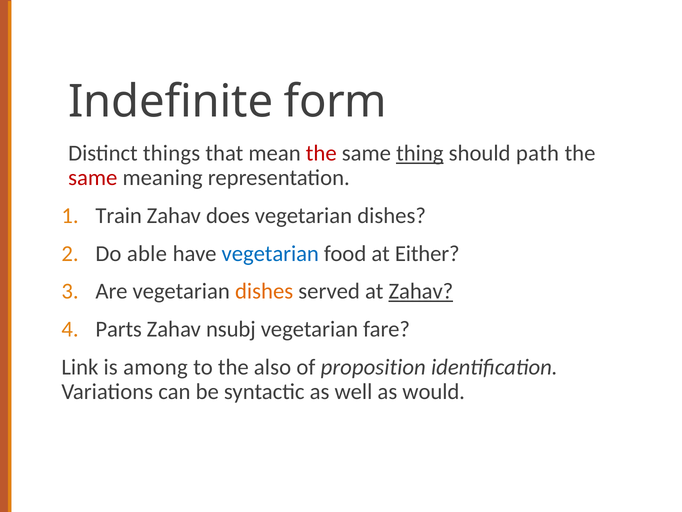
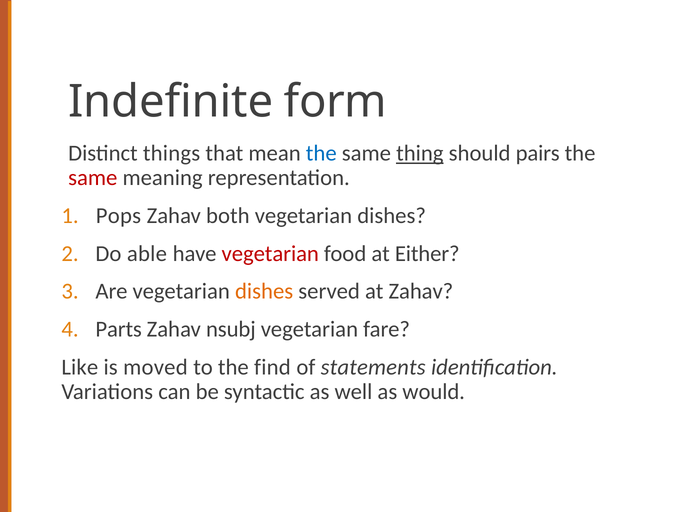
the colour: red -> blue (321, 153)
path: path -> pairs (538, 153)
Train: Train -> Pops (118, 216)
does: does -> both (228, 216)
vegetarian colour: blue -> red (270, 253)
Zahav underline: present -> none (421, 291)
Link: Link -> Like (80, 367)
among: among -> moved (155, 367)
also: also -> find (272, 367)
proposition: proposition -> statements (373, 367)
